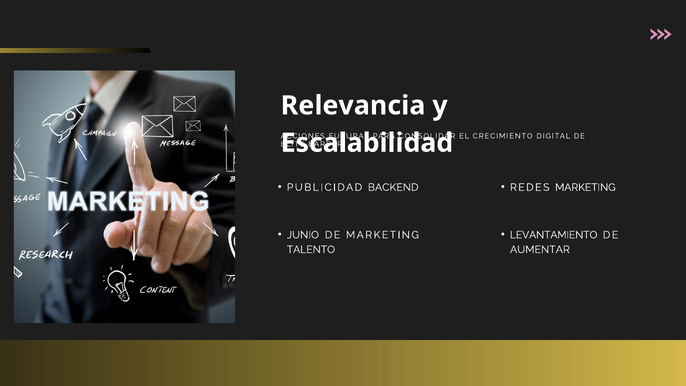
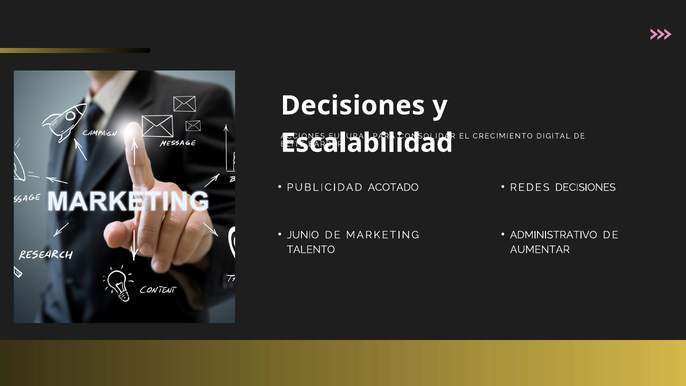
Relevancia: Relevancia -> Decisiones (353, 106)
BACKEND: BACKEND -> ACOTADO (393, 187)
REDES MARKETING: MARKETING -> DECISIONES (585, 187)
LEVANTAMIENTO: LEVANTAMIENTO -> ADMINISTRATIVO (554, 235)
